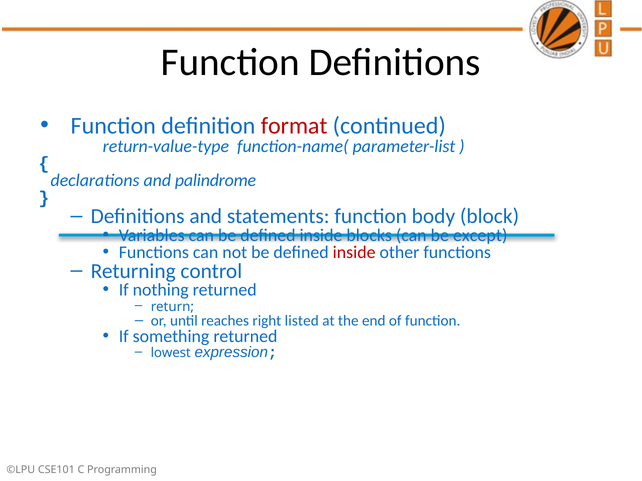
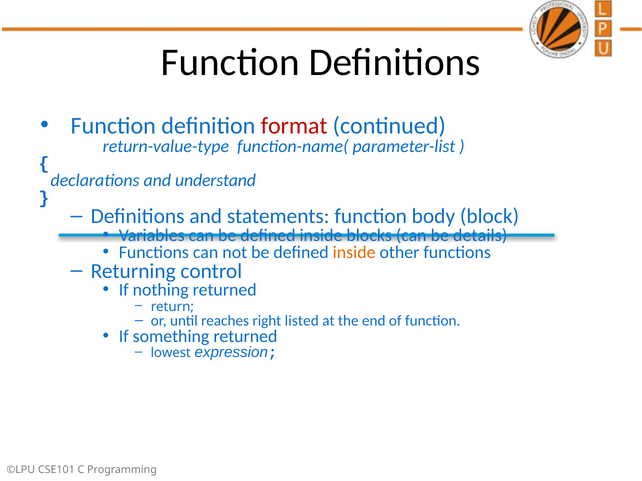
palindrome: palindrome -> understand (216, 181)
except: except -> details (480, 236)
inside colour: red -> orange (354, 253)
